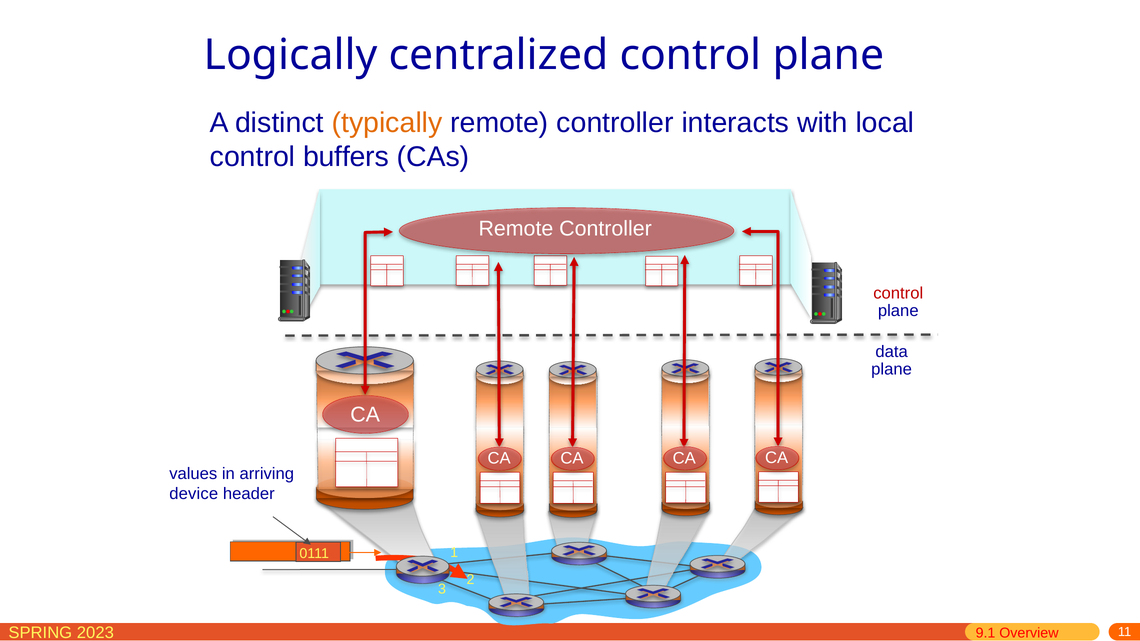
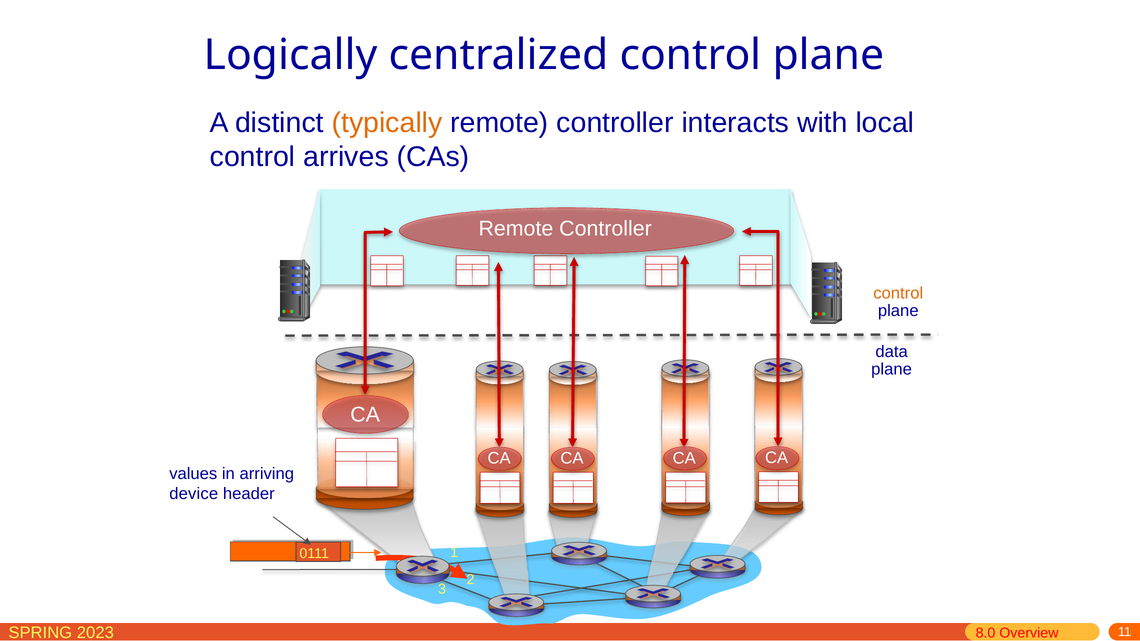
buffers: buffers -> arrives (346, 157)
control colour: red -> orange (898, 294)
9.1: 9.1 -> 8.0 (985, 633)
